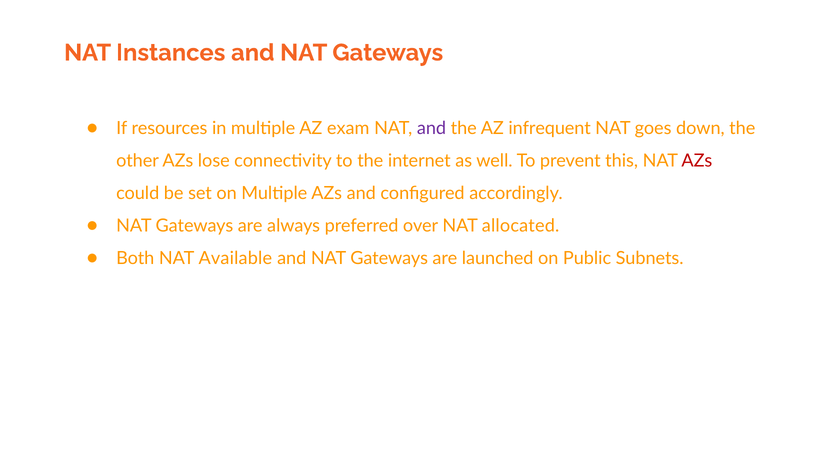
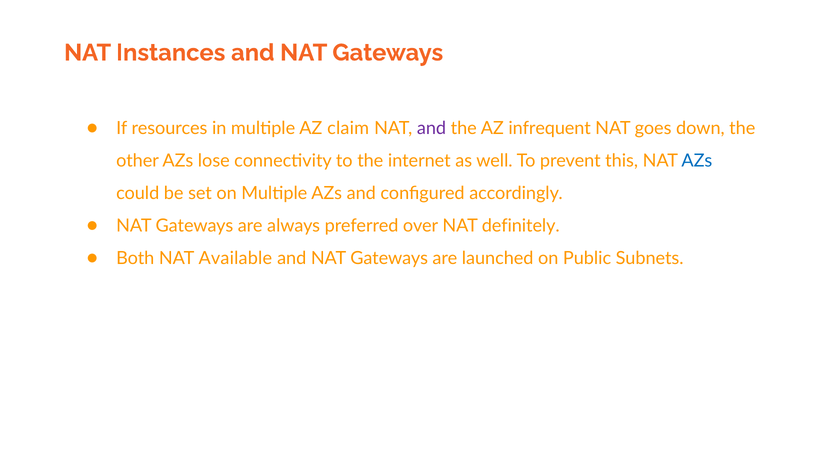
exam: exam -> claim (348, 128)
AZs colour: red -> blue (697, 161)
allocated: allocated -> definitely (521, 226)
